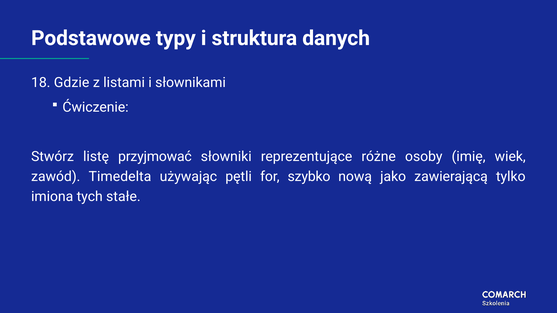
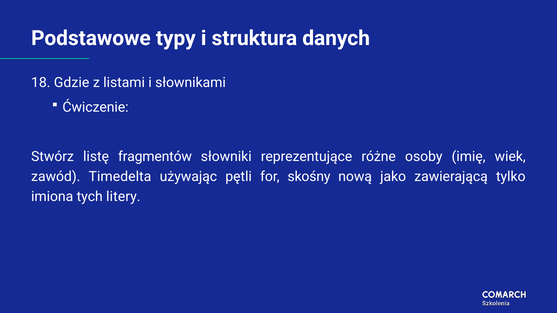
przyjmować: przyjmować -> fragmentów (155, 157)
szybko: szybko -> skośny (309, 177)
stałe: stałe -> litery (123, 197)
